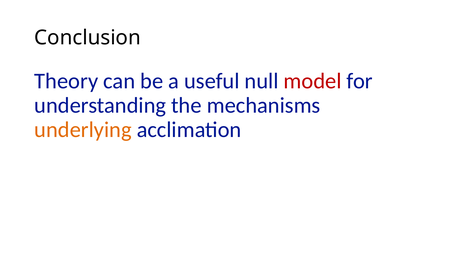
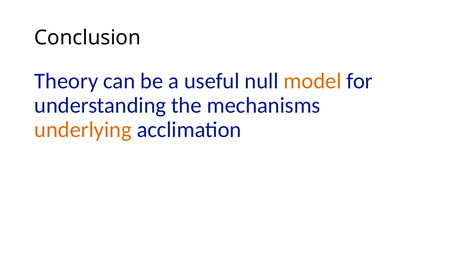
model colour: red -> orange (313, 81)
